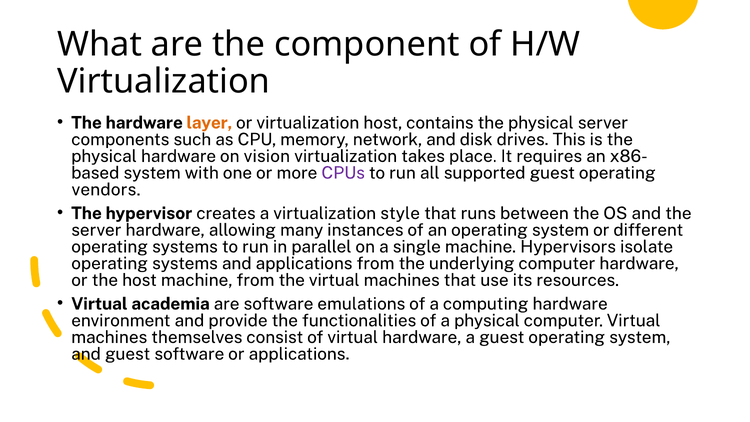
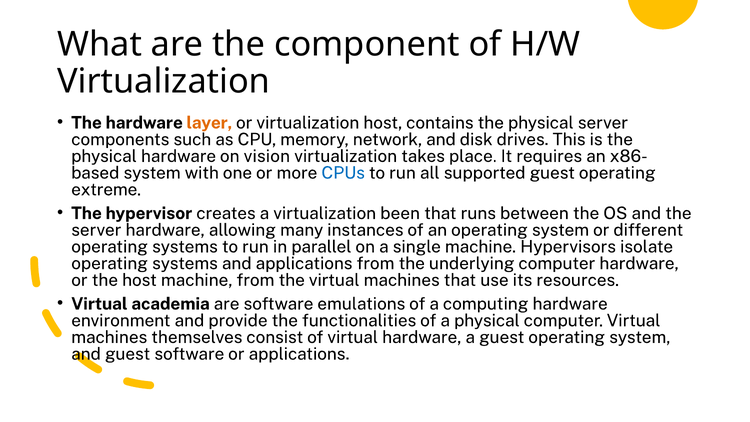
CPUs colour: purple -> blue (343, 173)
vendors: vendors -> extreme (106, 190)
style: style -> been (400, 213)
